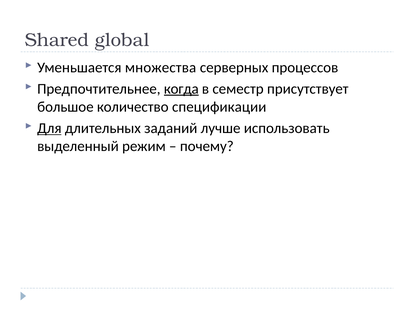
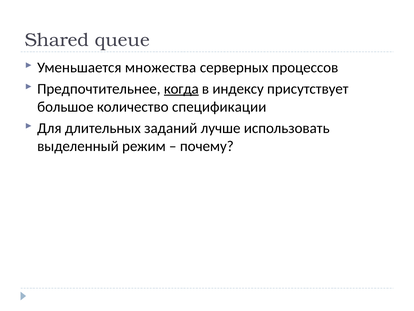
global: global -> queue (122, 40)
семестр: семестр -> индексу (238, 89)
Для underline: present -> none (49, 128)
